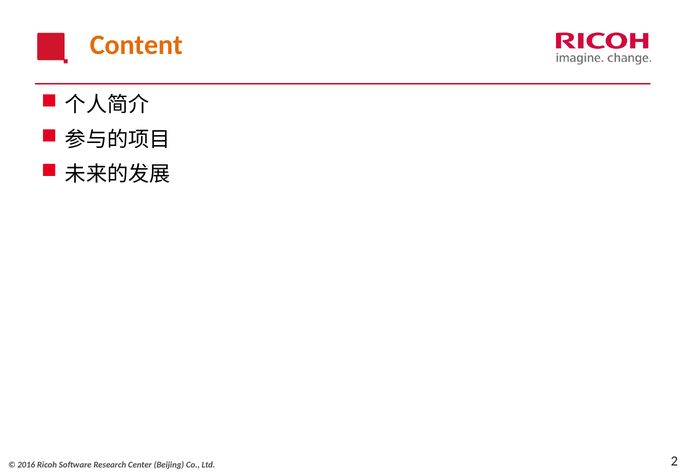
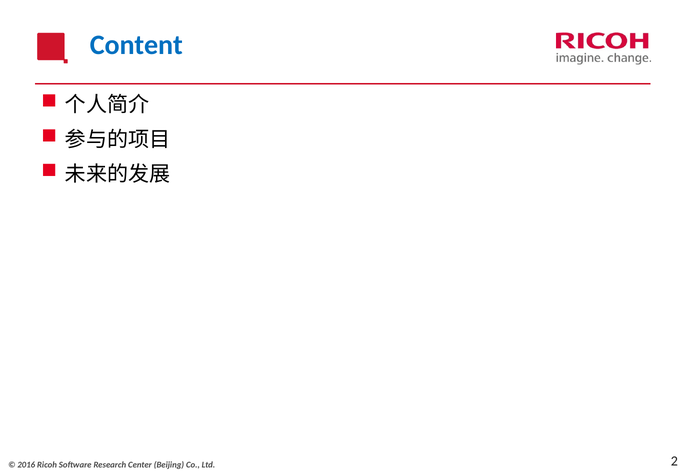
Content colour: orange -> blue (136, 45)
